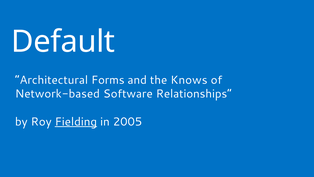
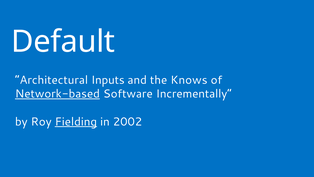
Forms: Forms -> Inputs (108, 80)
Network-based underline: none -> present (57, 94)
Relationships: Relationships -> Incrementally (194, 94)
2005: 2005 -> 2002 (128, 121)
